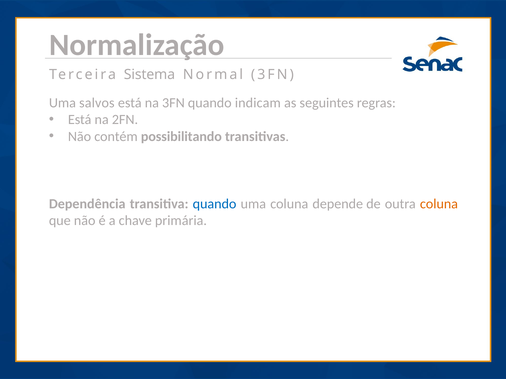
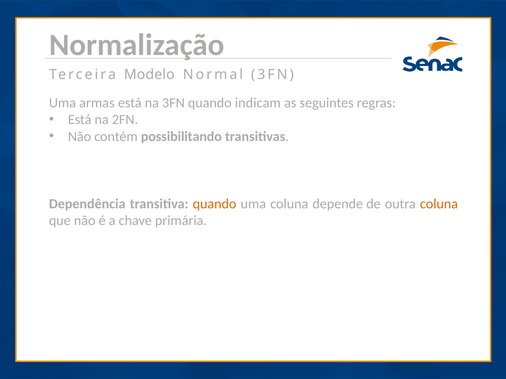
Sistema: Sistema -> Modelo (149, 74)
salvos: salvos -> armas (97, 103)
quando colour: blue -> orange (215, 204)
